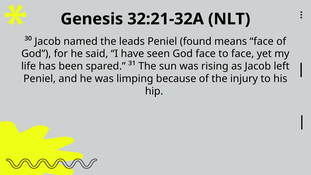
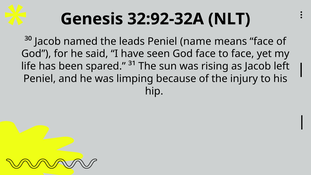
32:21-32A: 32:21-32A -> 32:92-32A (166, 19)
found: found -> name (196, 41)
